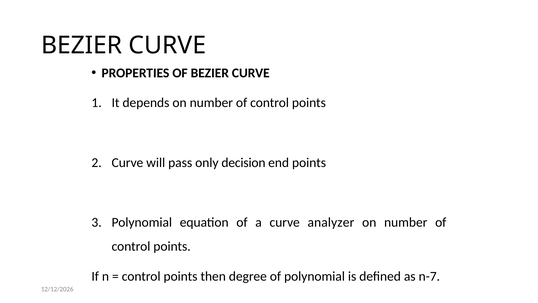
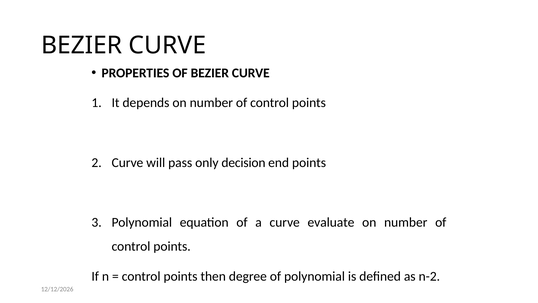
analyzer: analyzer -> evaluate (331, 222)
n-7: n-7 -> n-2 (429, 276)
